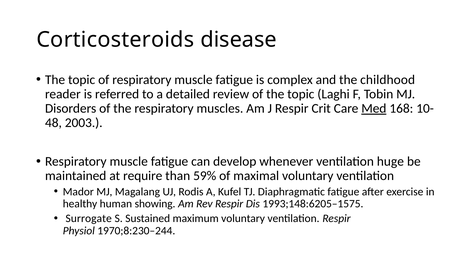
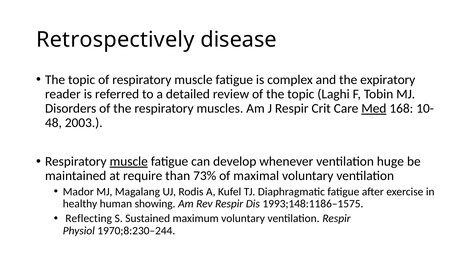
Corticosteroids: Corticosteroids -> Retrospectively (115, 40)
childhood: childhood -> expiratory (388, 80)
muscle underline: none -> present (129, 162)
59%: 59% -> 73% (205, 176)
1993;148:6205–1575: 1993;148:6205–1575 -> 1993;148:1186–1575 (313, 204)
Surrogate: Surrogate -> Reflecting (89, 219)
